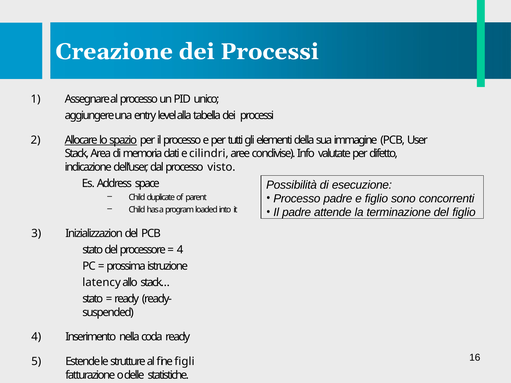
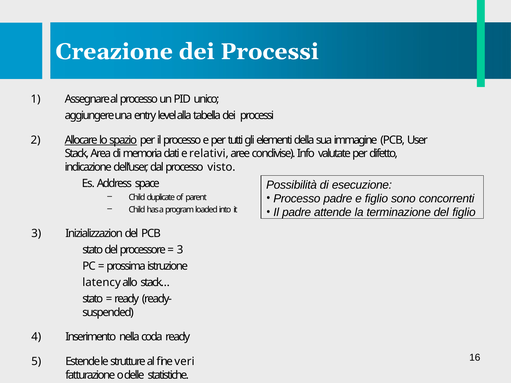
cilindri: cilindri -> relativi (209, 154)
4: 4 -> 3 (180, 250)
figli: figli -> veri (184, 362)
